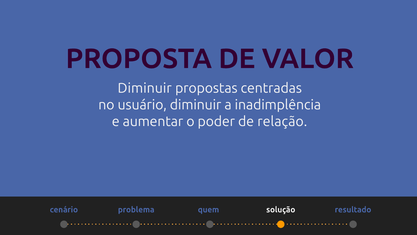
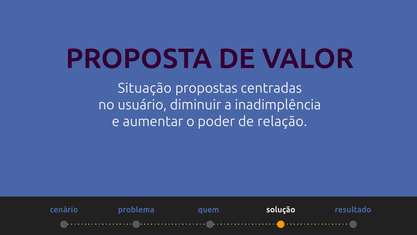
Diminuir: Diminuir -> Situação (145, 88)
